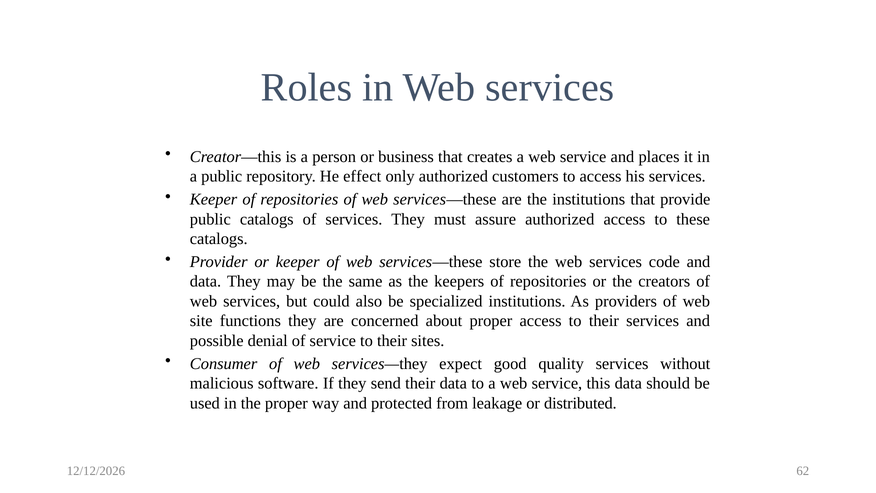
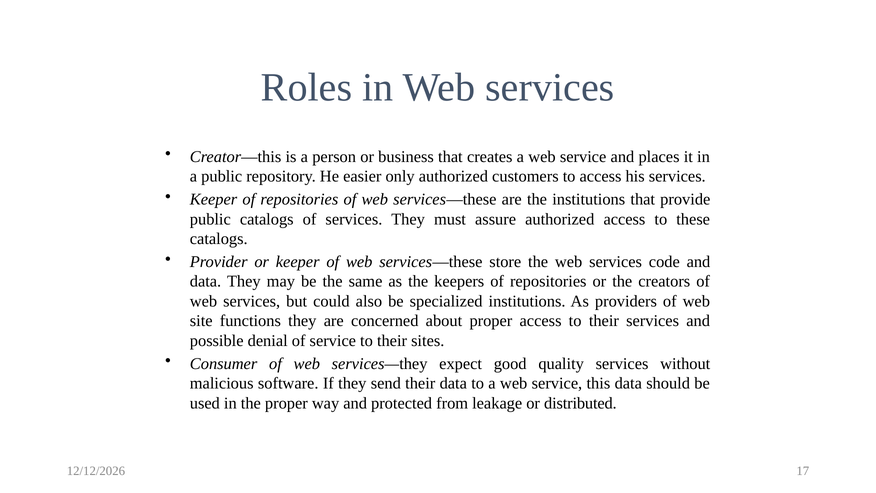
effect: effect -> easier (362, 176)
62: 62 -> 17 (803, 471)
